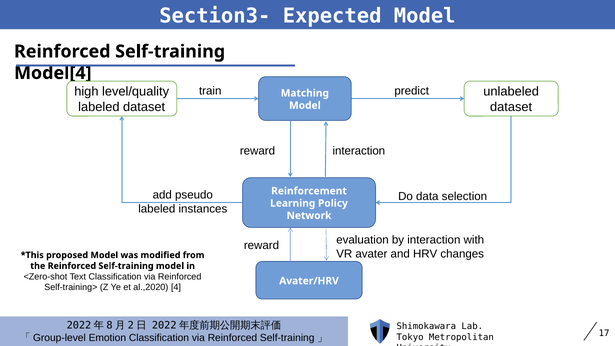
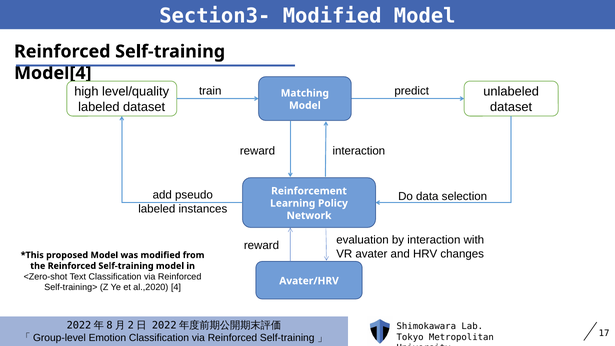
Section3- Expected: Expected -> Modified (332, 16)
